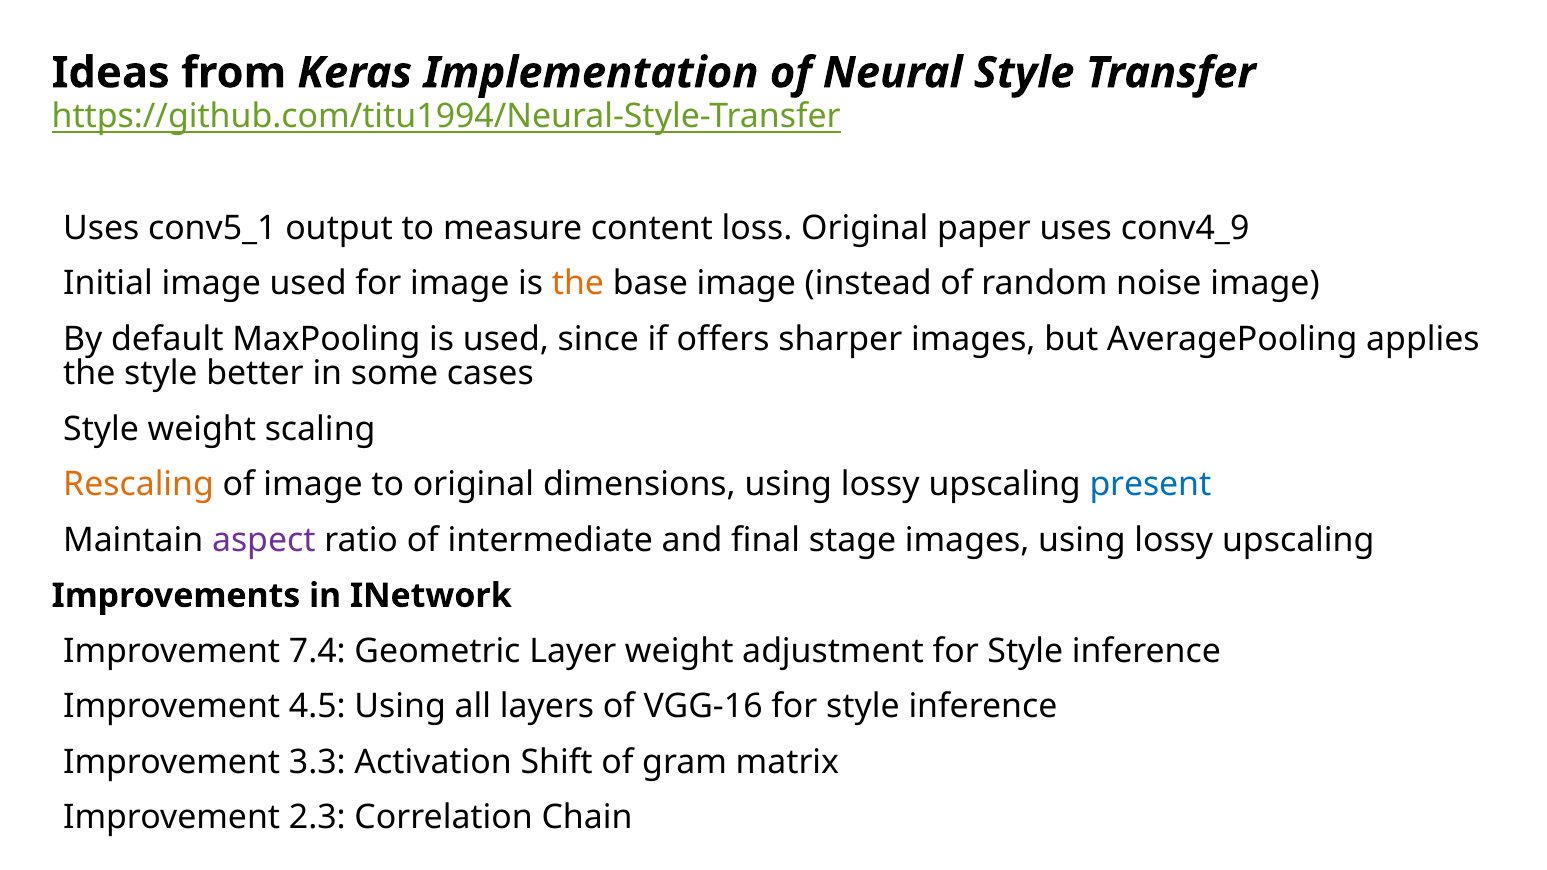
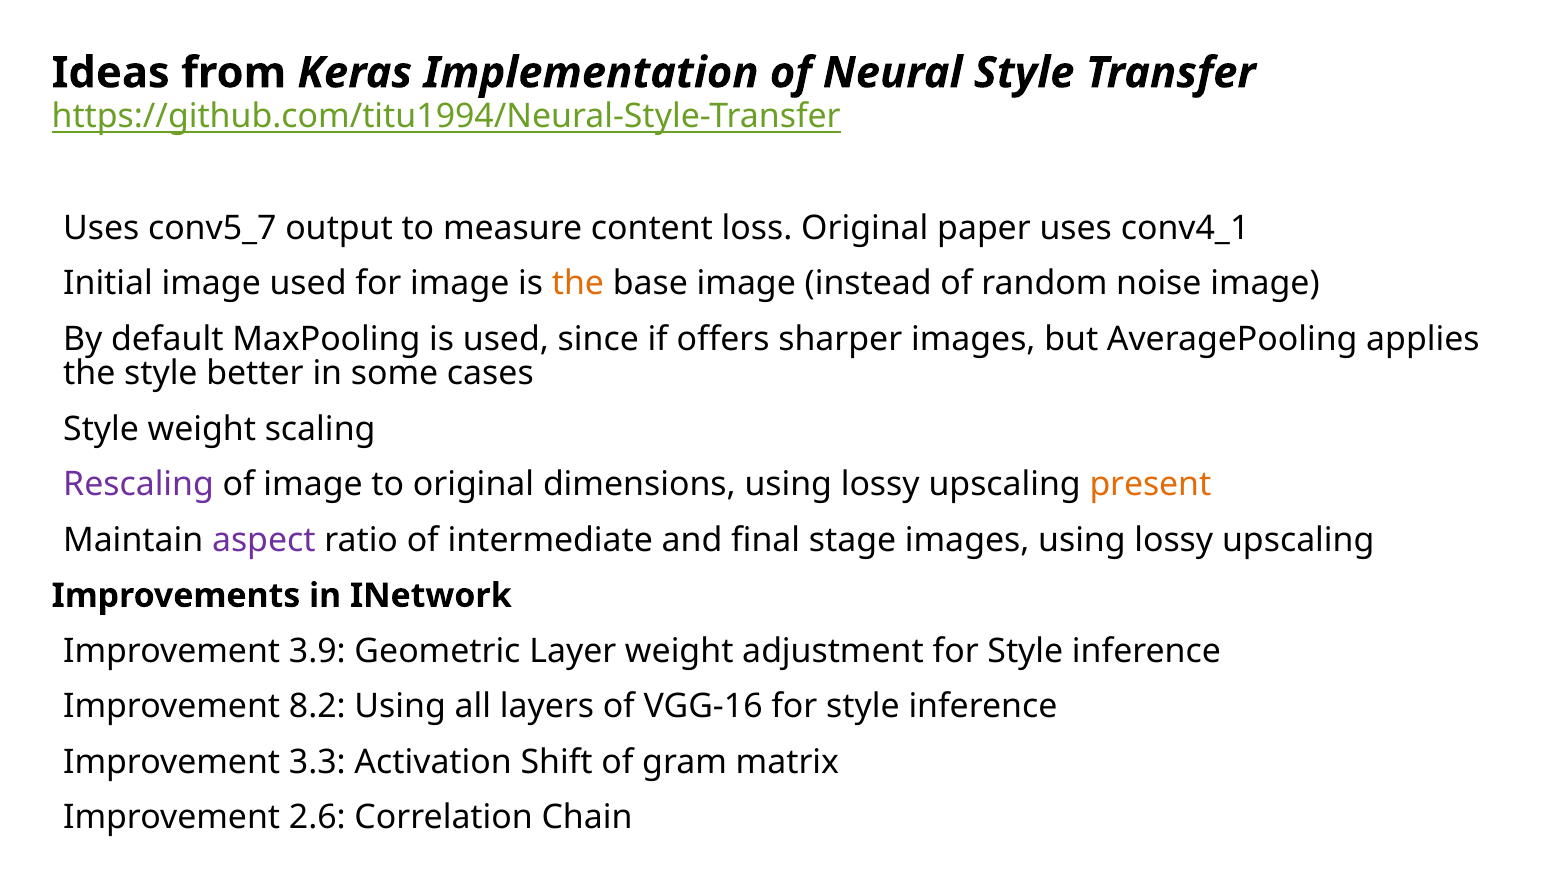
conv5_1: conv5_1 -> conv5_7 (212, 228)
conv4_9: conv4_9 -> conv4_1 (1185, 228)
Rescaling colour: orange -> purple (139, 485)
present colour: blue -> orange (1150, 485)
7.4: 7.4 -> 3.9 (317, 651)
4.5: 4.5 -> 8.2 (317, 707)
2.3: 2.3 -> 2.6 (317, 818)
